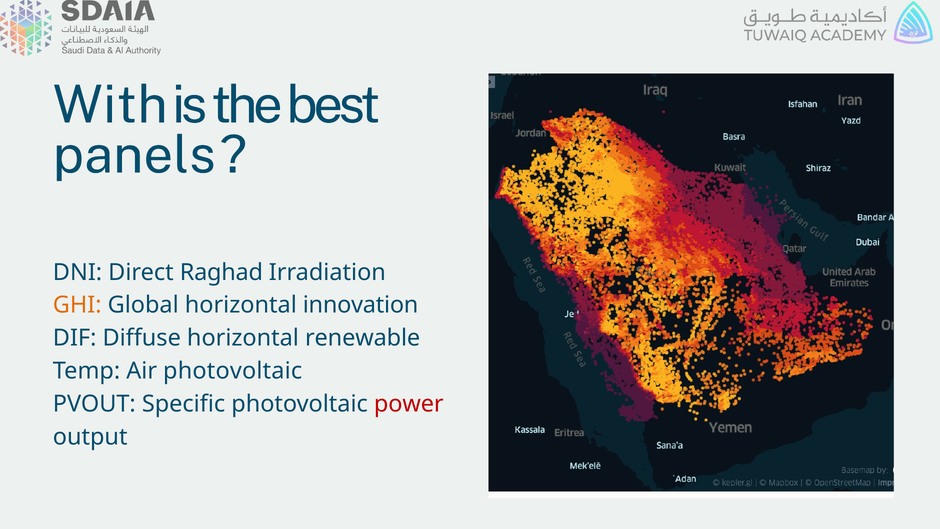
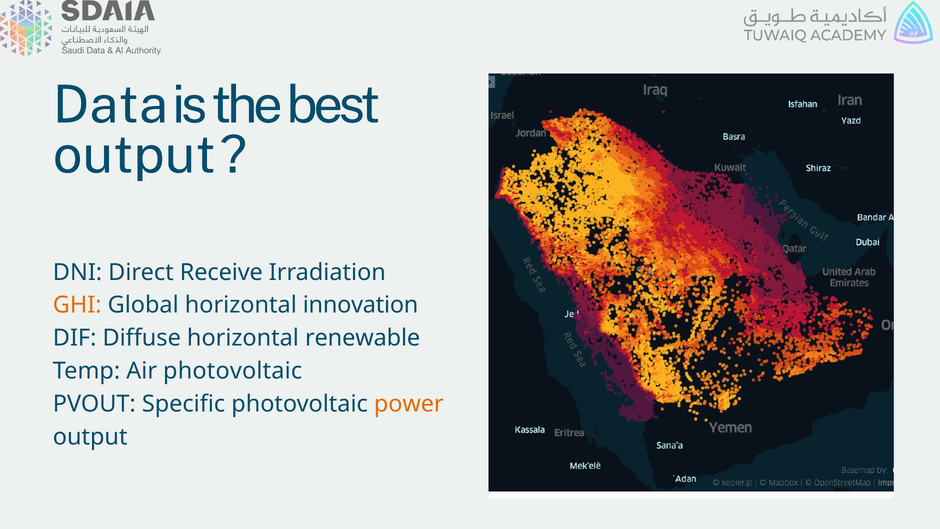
With: With -> Data (110, 105)
panels: panels -> output (134, 155)
Raghad: Raghad -> Receive (221, 272)
power colour: red -> orange (409, 404)
